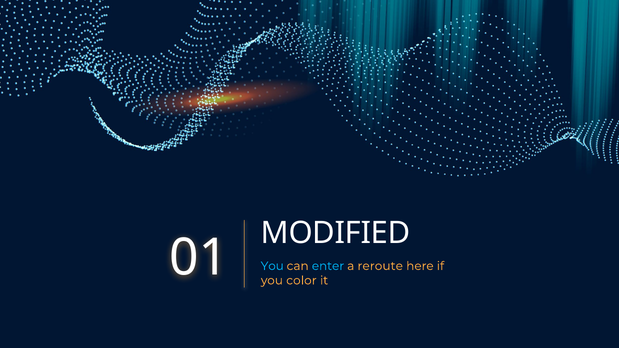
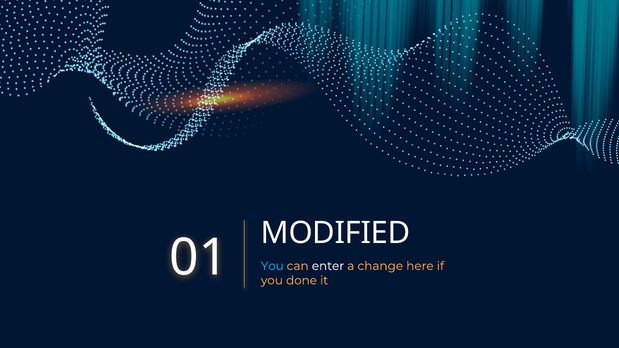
enter colour: light blue -> white (328, 266)
reroute: reroute -> change (380, 266)
color: color -> done (302, 281)
